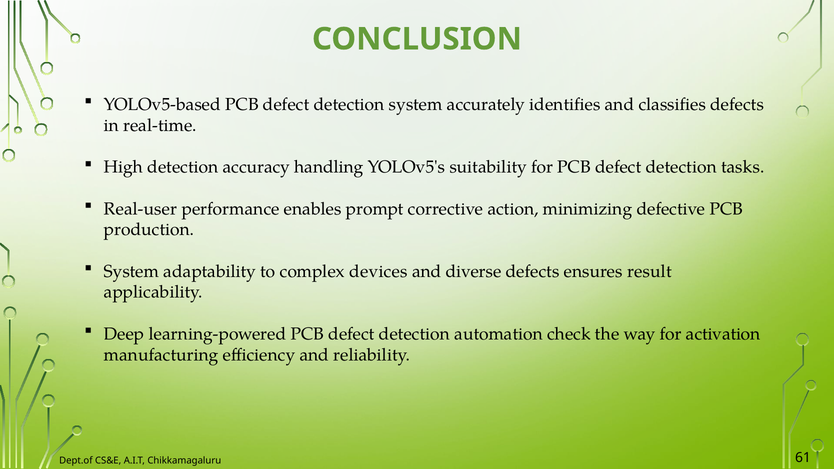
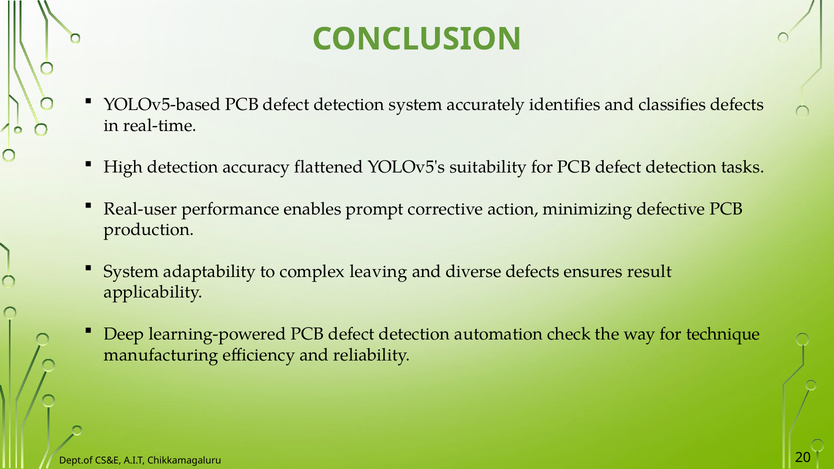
handling: handling -> flattened (329, 167)
devices: devices -> leaving (378, 271)
activation: activation -> technique (723, 334)
61: 61 -> 20 (803, 458)
